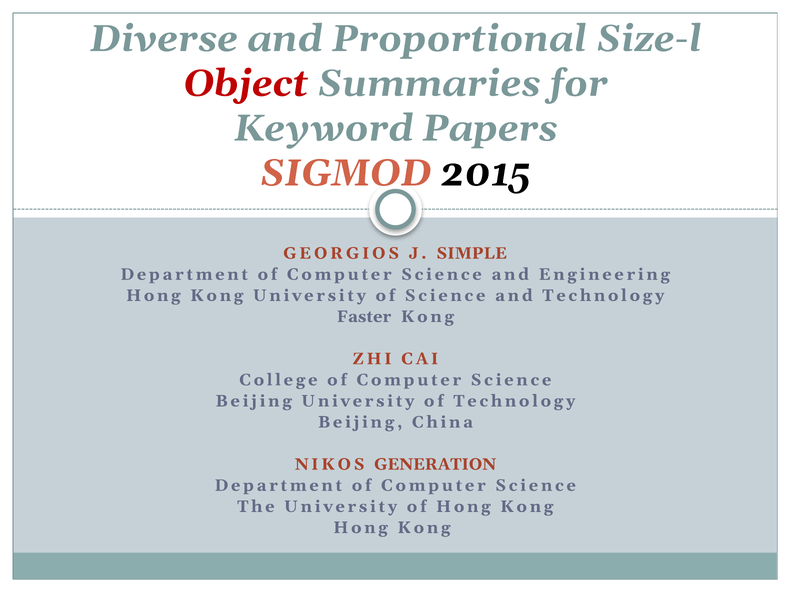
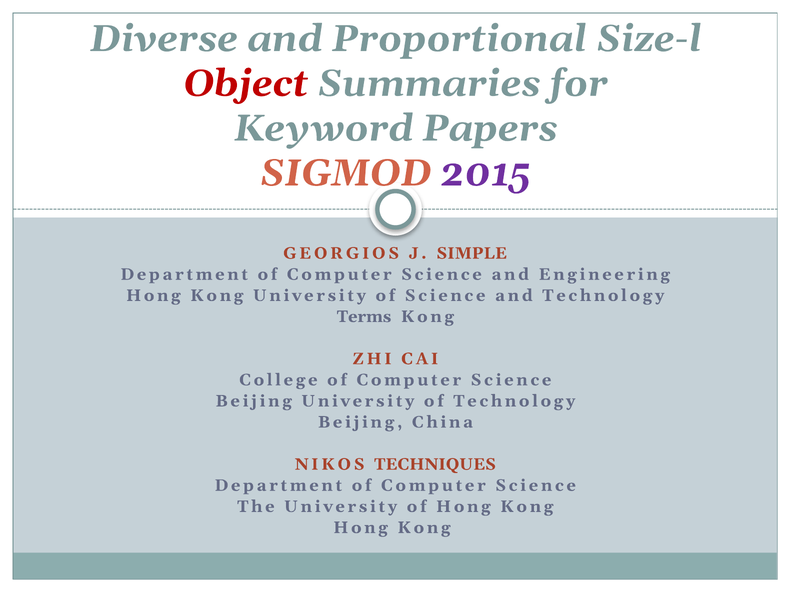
2015 colour: black -> purple (486, 173)
Faster: Faster -> Terms (364, 317)
GENERATION: GENERATION -> TECHNIQUES (435, 464)
